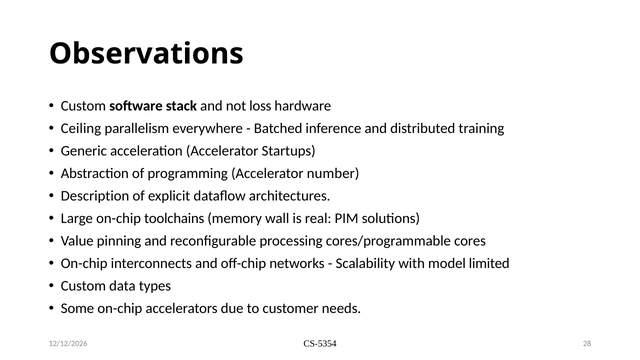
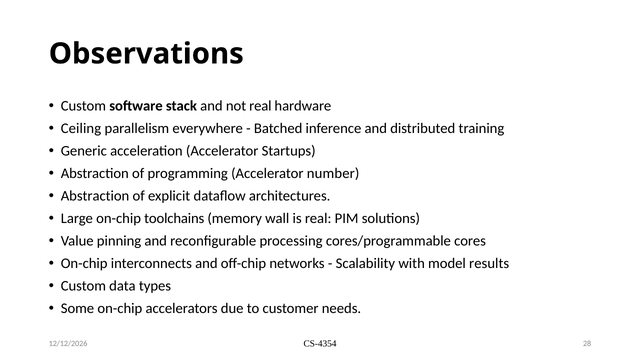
not loss: loss -> real (260, 106)
Description: Description -> Abstraction (95, 196)
limited: limited -> results (489, 264)
CS-5354: CS-5354 -> CS-4354 (320, 344)
